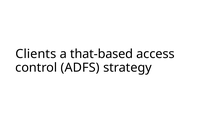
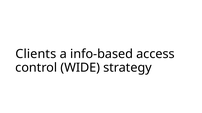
that-based: that-based -> info-based (102, 54)
ADFS: ADFS -> WIDE (80, 68)
